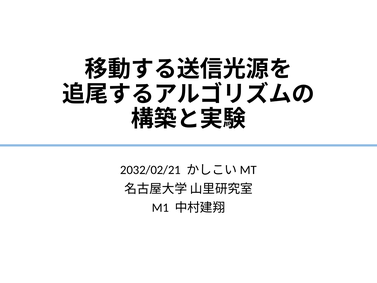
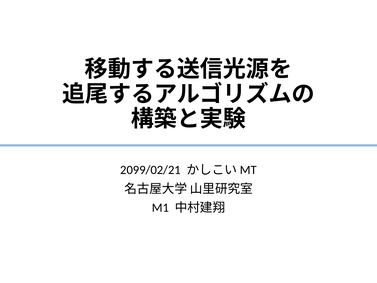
2032/02/21: 2032/02/21 -> 2099/02/21 (151, 170)
